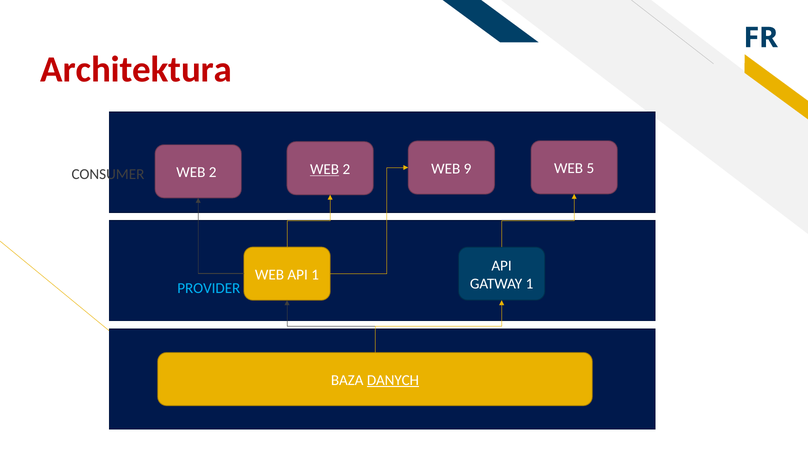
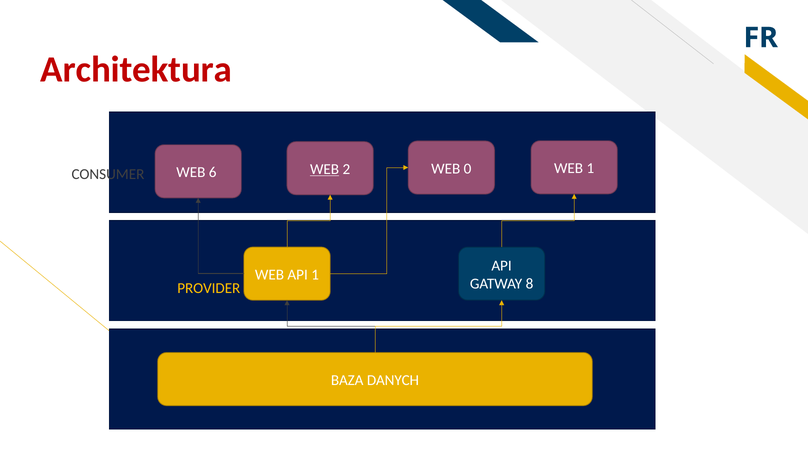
9: 9 -> 0 (468, 169)
WEB 5: 5 -> 1 (590, 169)
2: 2 -> 6 (213, 173)
GATWAY 1: 1 -> 8 (529, 284)
PROVIDER colour: light blue -> yellow (209, 289)
DANYCH underline: present -> none (393, 381)
